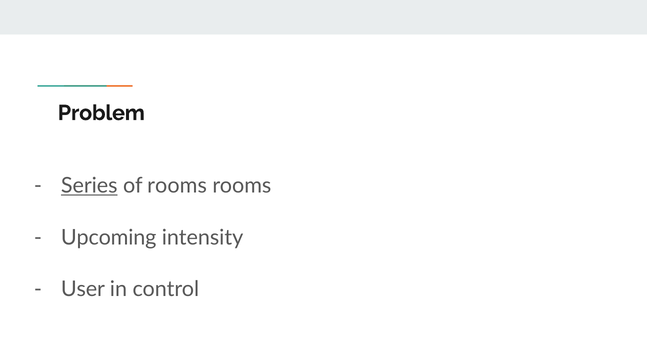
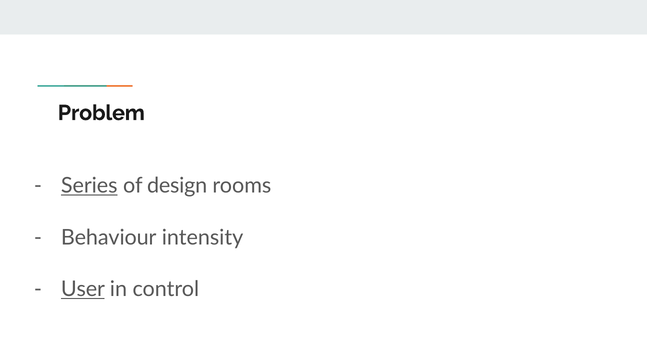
of rooms: rooms -> design (177, 186)
Upcoming: Upcoming -> Behaviour (109, 237)
User underline: none -> present (83, 289)
